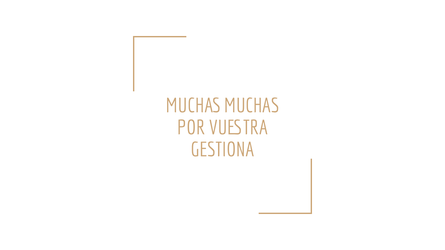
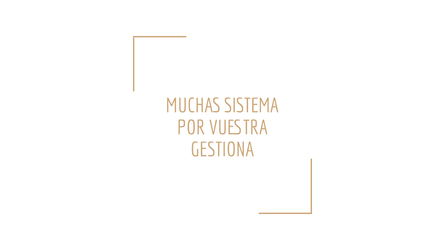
MUCHAS MUCHAS: MUCHAS -> SISTEMA (252, 106)
